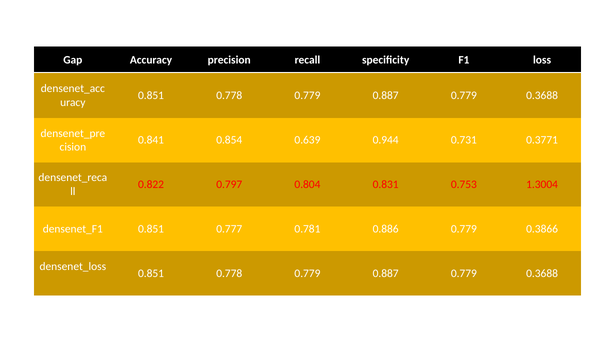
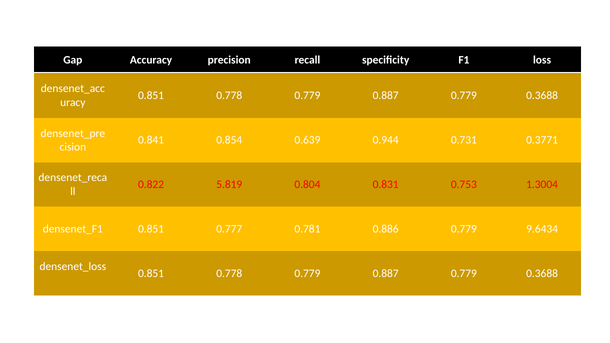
0.797: 0.797 -> 5.819 (229, 185)
0.3866: 0.3866 -> 9.6434 (542, 229)
